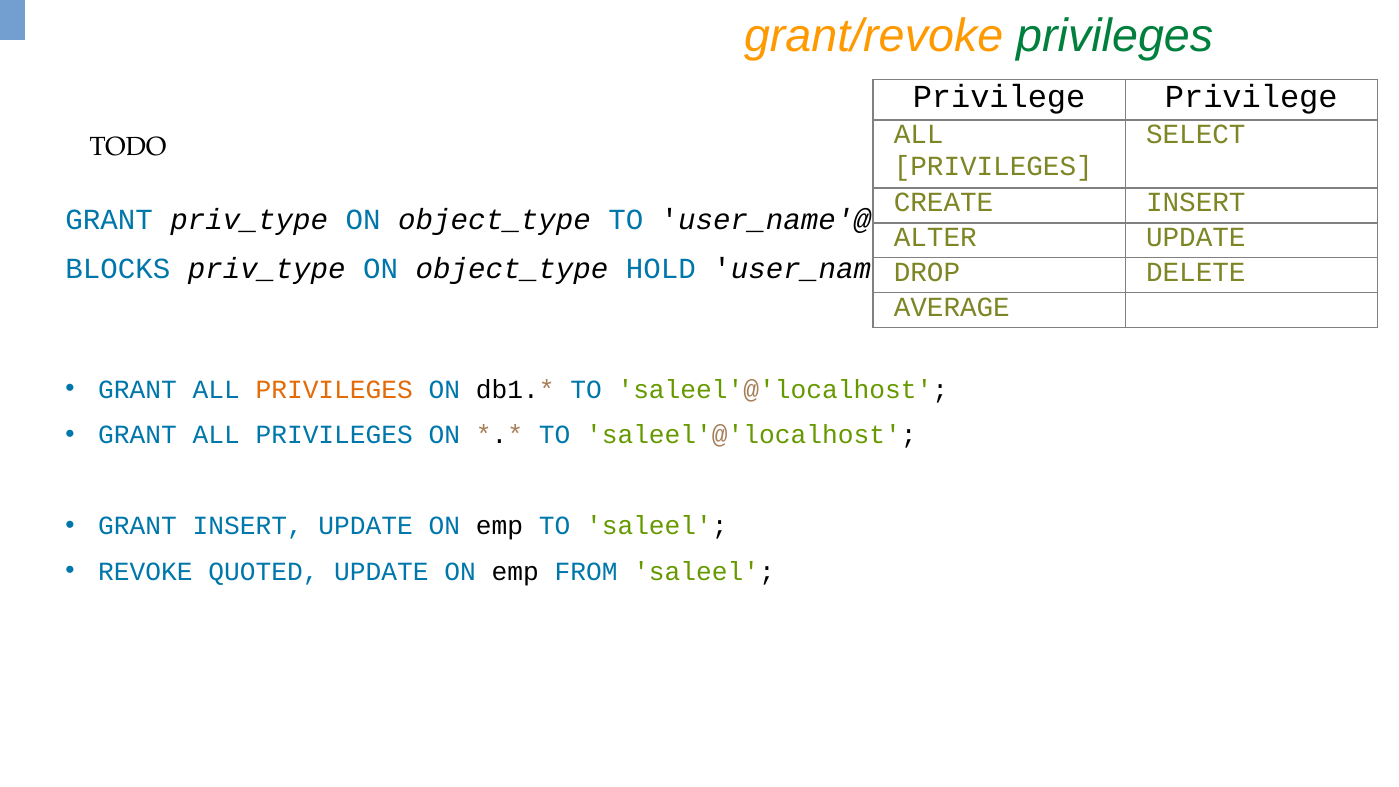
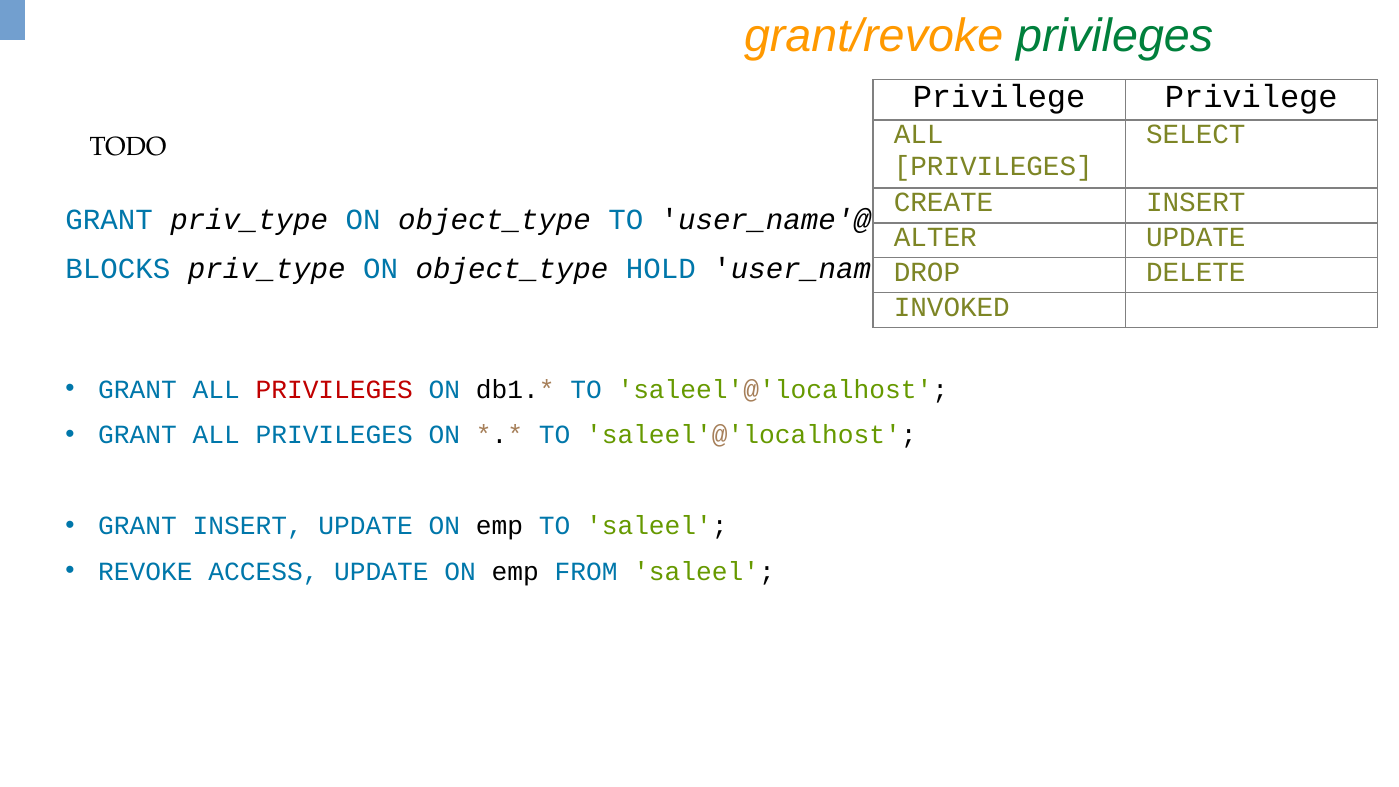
AVERAGE: AVERAGE -> INVOKED (952, 307)
PRIVILEGES colour: orange -> red (334, 389)
QUOTED: QUOTED -> ACCESS (263, 572)
